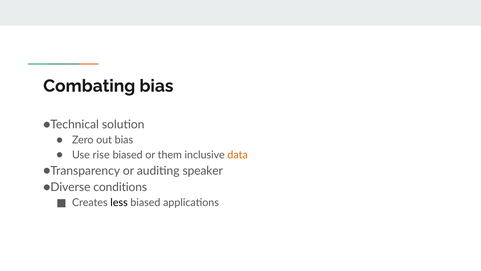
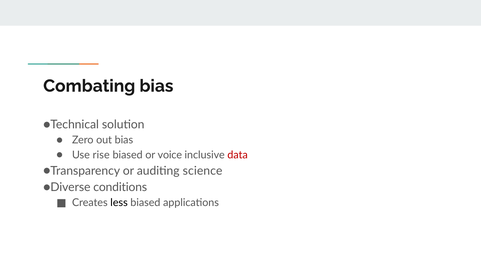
them: them -> voice (170, 155)
data colour: orange -> red (238, 155)
speaker: speaker -> science (203, 170)
